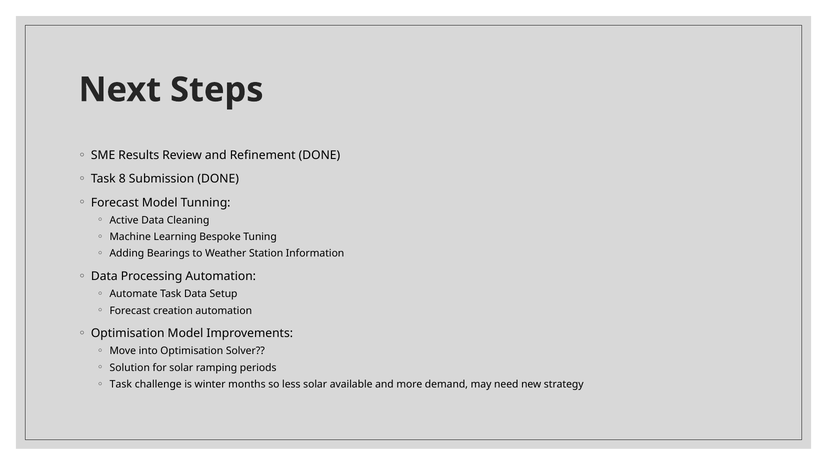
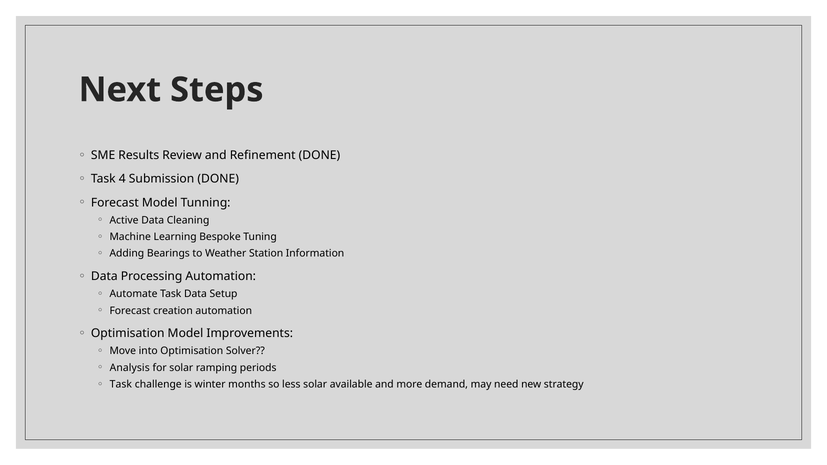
8: 8 -> 4 (122, 179)
Solution: Solution -> Analysis (130, 368)
